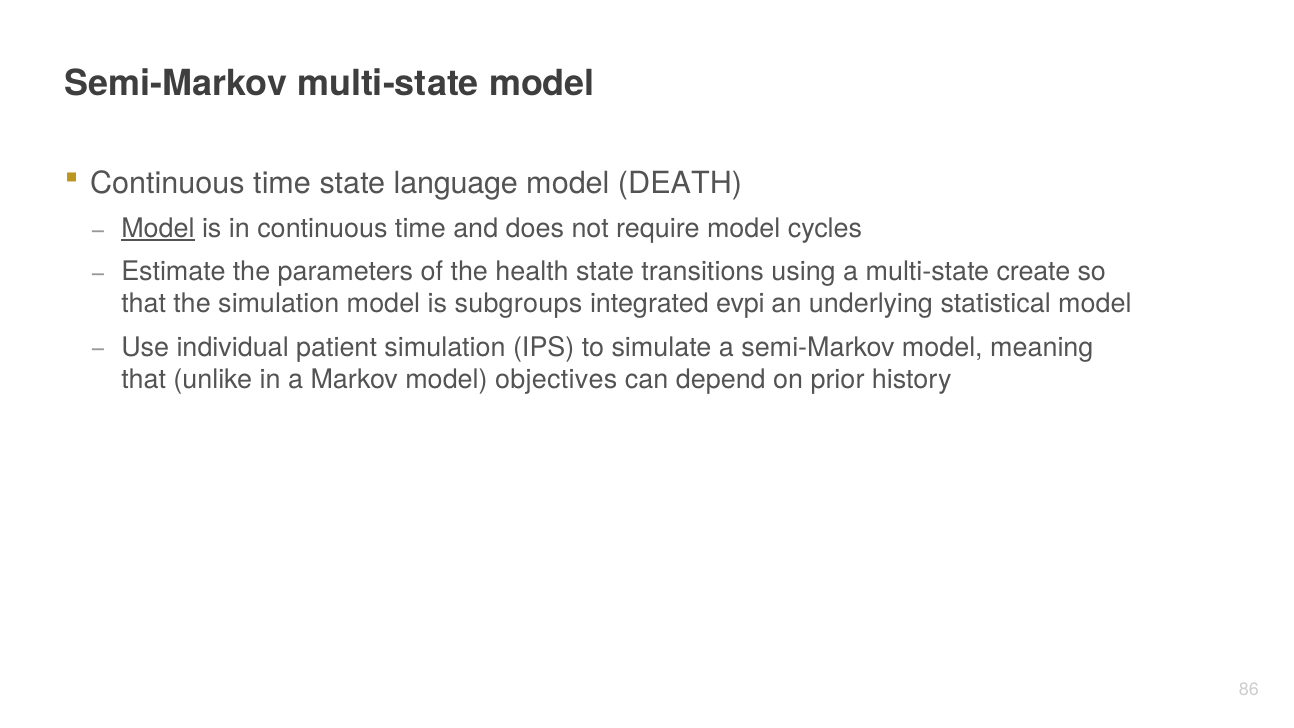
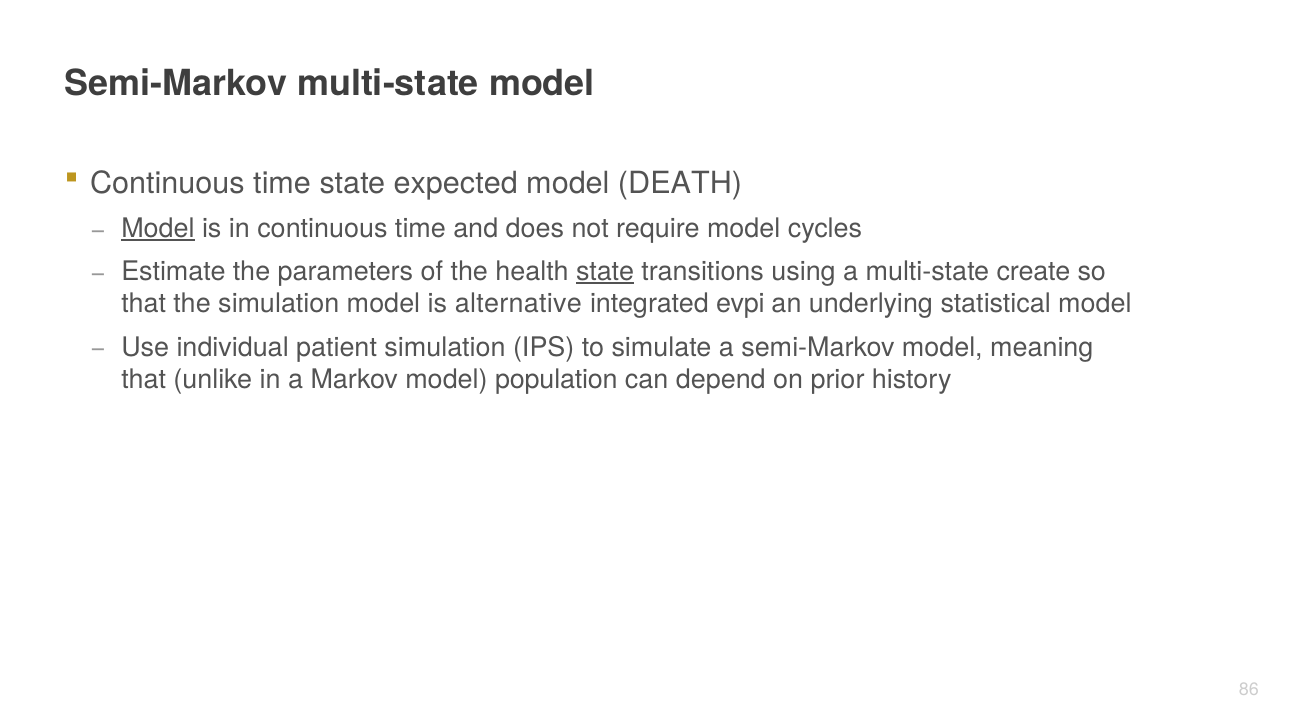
language: language -> expected (456, 183)
state underline: none -> present (605, 272)
subgroups: subgroups -> alternative (518, 304)
objectives: objectives -> population (556, 379)
